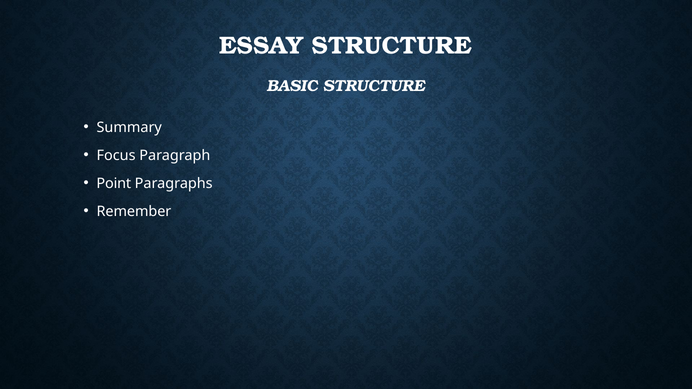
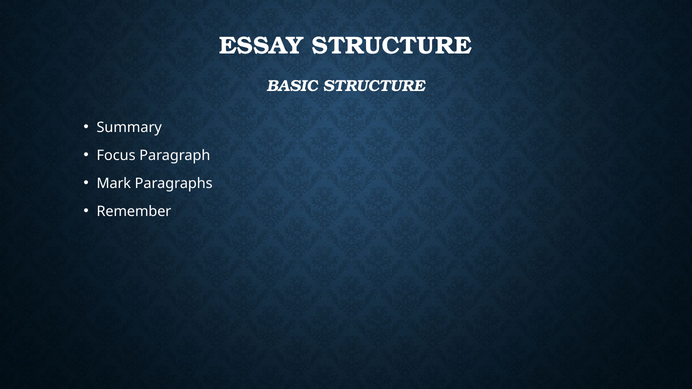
Point: Point -> Mark (114, 183)
